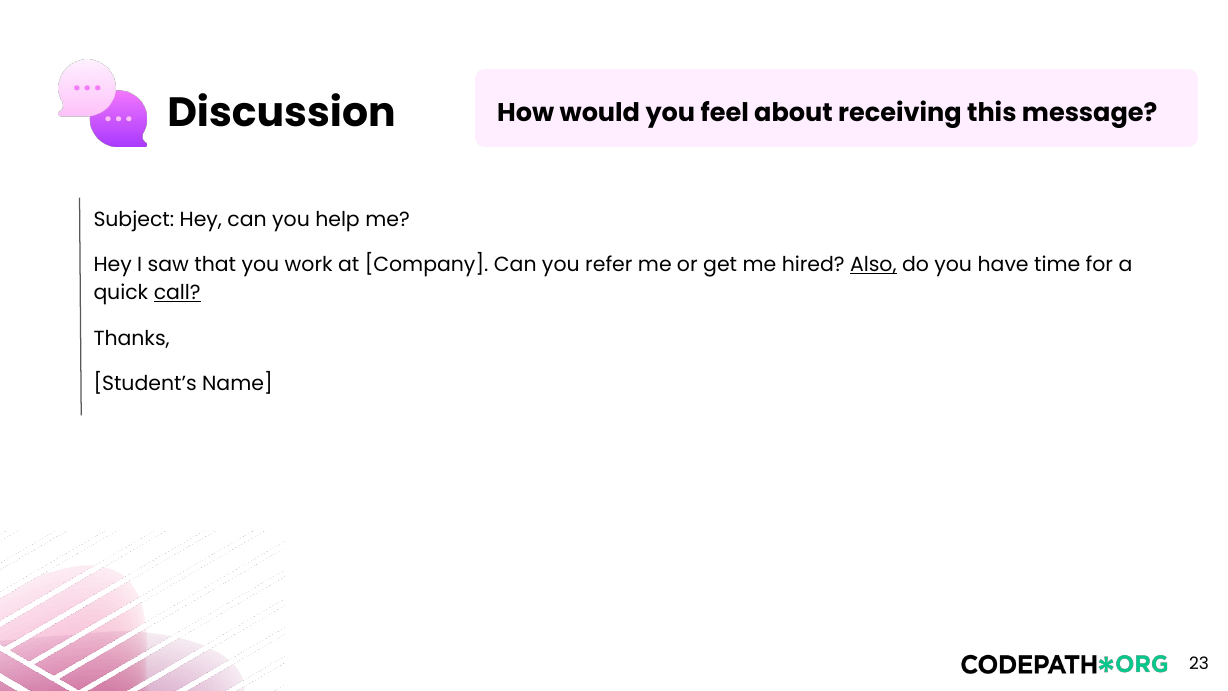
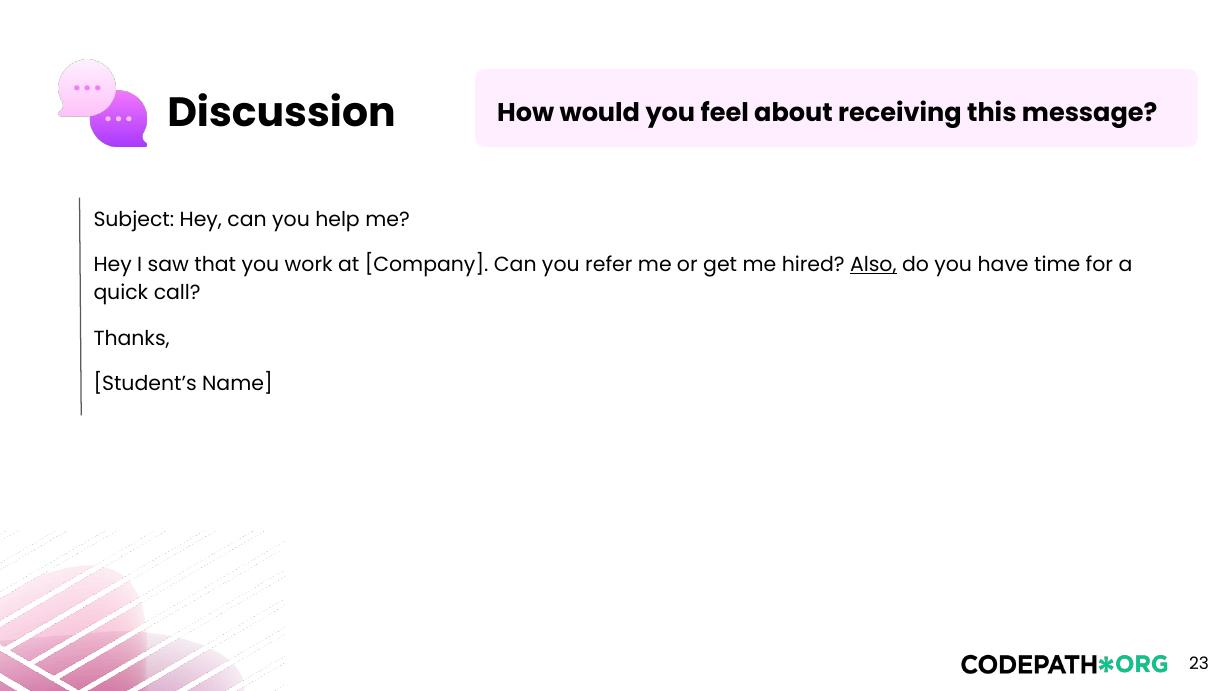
call underline: present -> none (177, 293)
